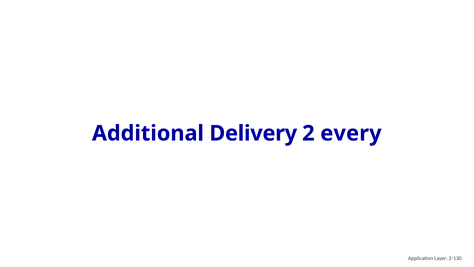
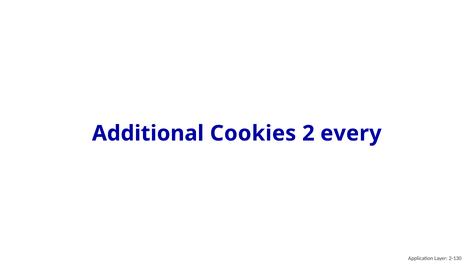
Delivery: Delivery -> Cookies (253, 133)
